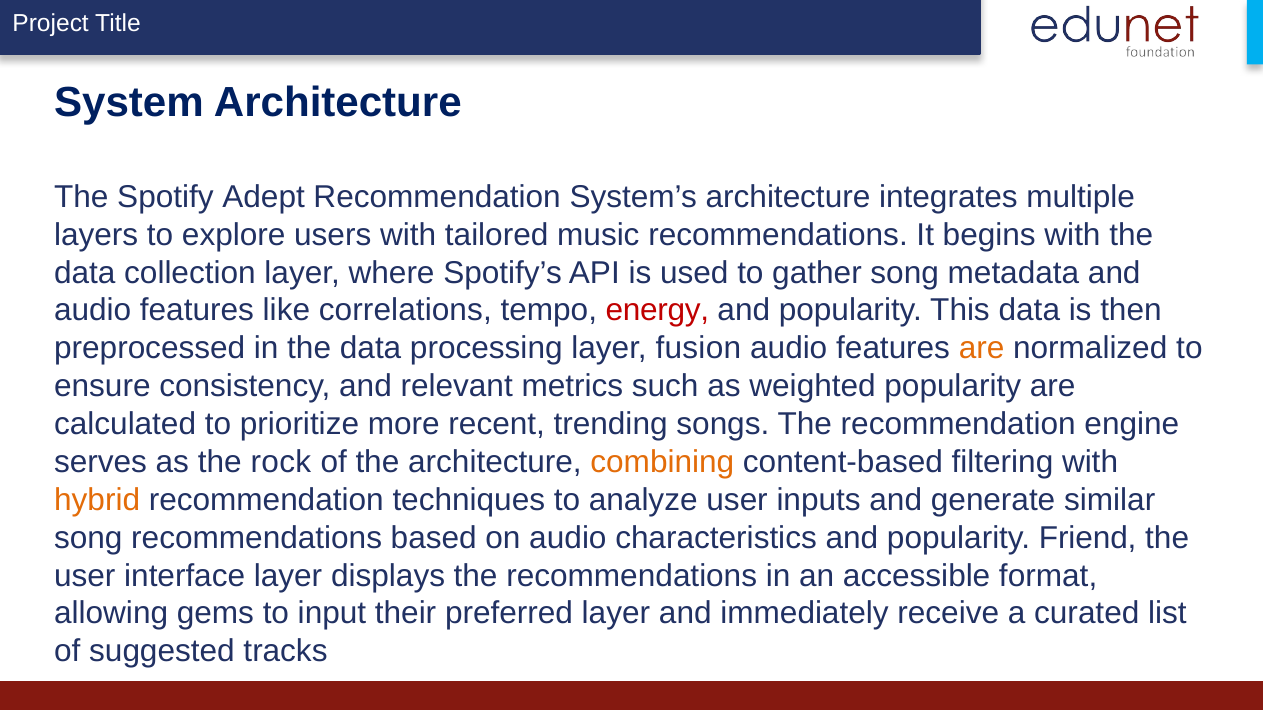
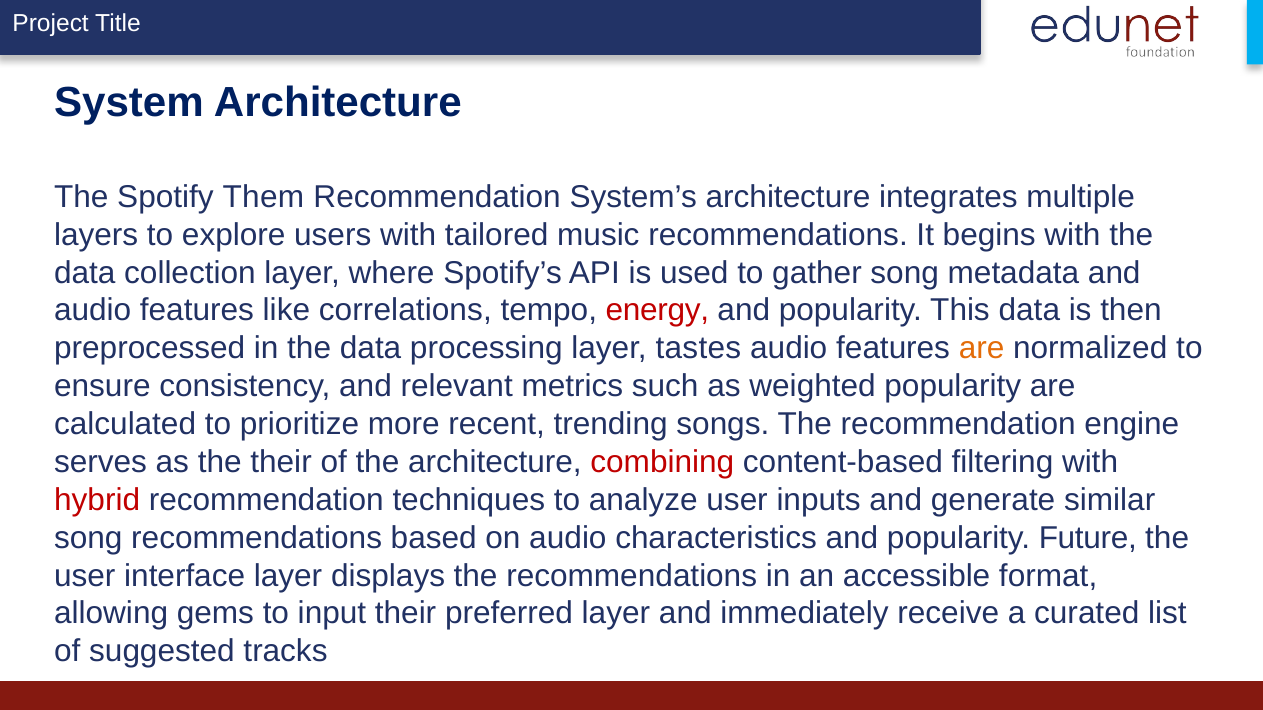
Adept: Adept -> Them (263, 197)
fusion: fusion -> tastes (698, 349)
the rock: rock -> their (281, 462)
combining colour: orange -> red (662, 462)
hybrid colour: orange -> red (97, 500)
Friend: Friend -> Future (1088, 538)
